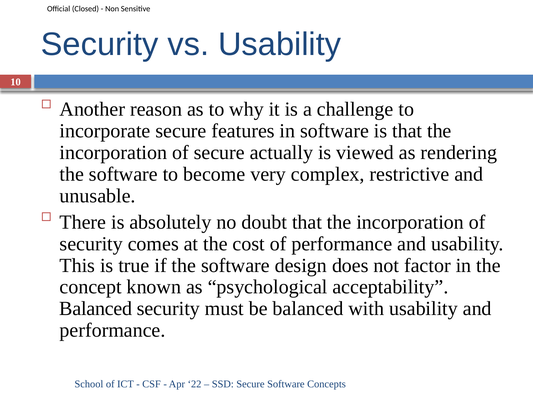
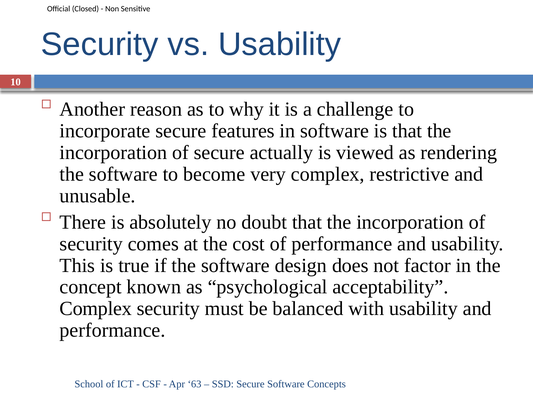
Balanced: Balanced -> Complex (96, 308)
22: 22 -> 63 (195, 384)
